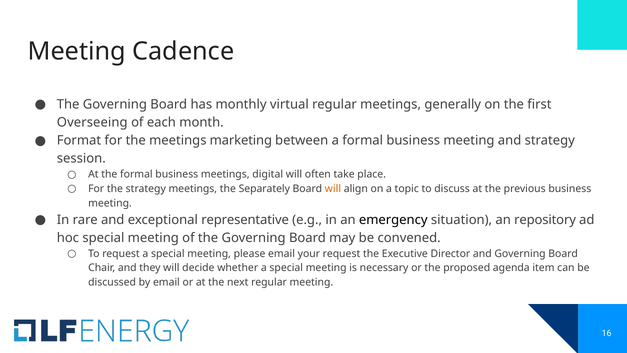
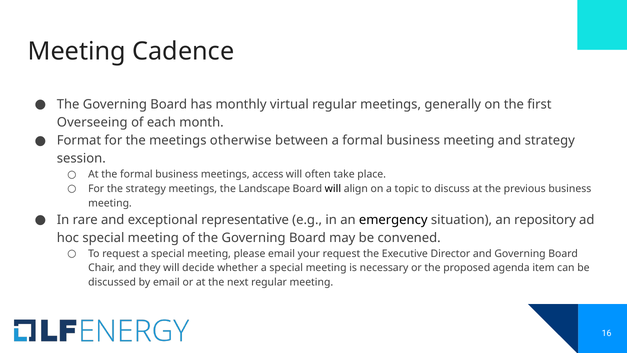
marketing: marketing -> otherwise (241, 140)
digital: digital -> access (268, 174)
Separately: Separately -> Landscape (264, 188)
will colour: orange -> black (333, 188)
